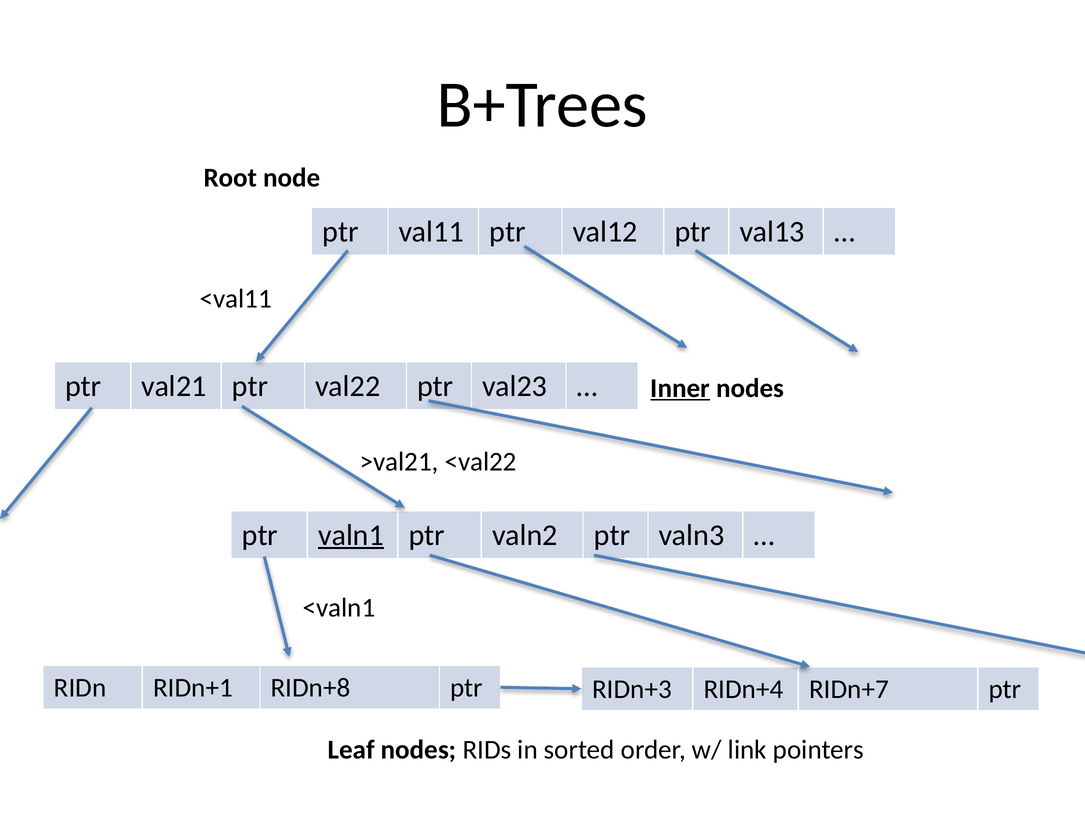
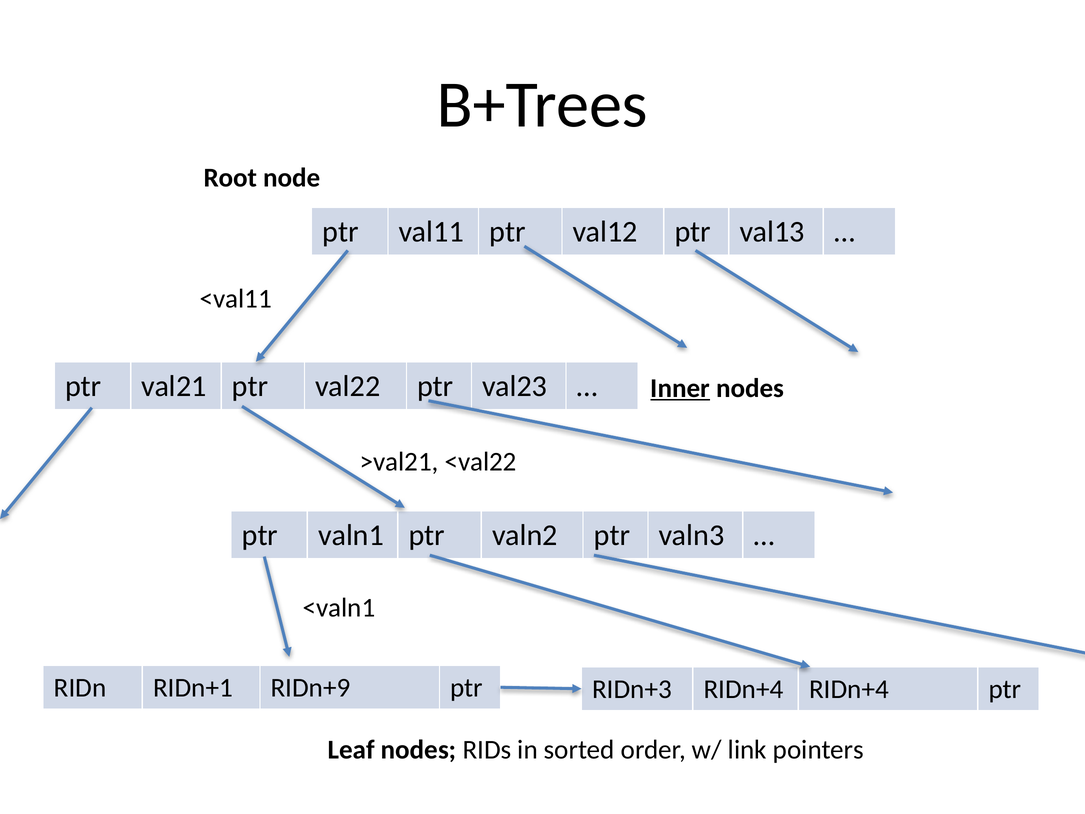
valn1 underline: present -> none (351, 535)
RIDn+8: RIDn+8 -> RIDn+9 (311, 687)
RIDn+4 RIDn+7: RIDn+7 -> RIDn+4 (849, 689)
